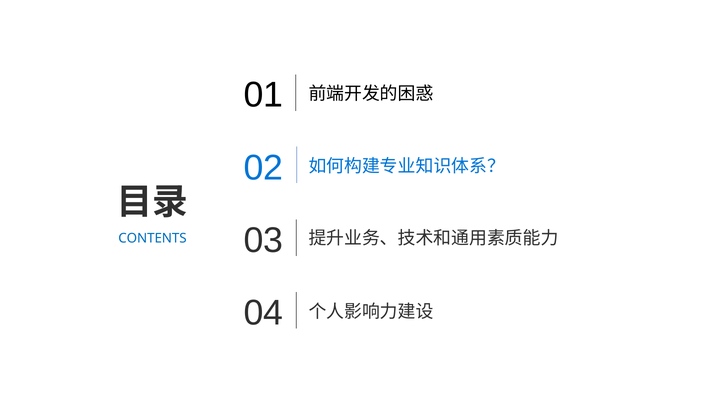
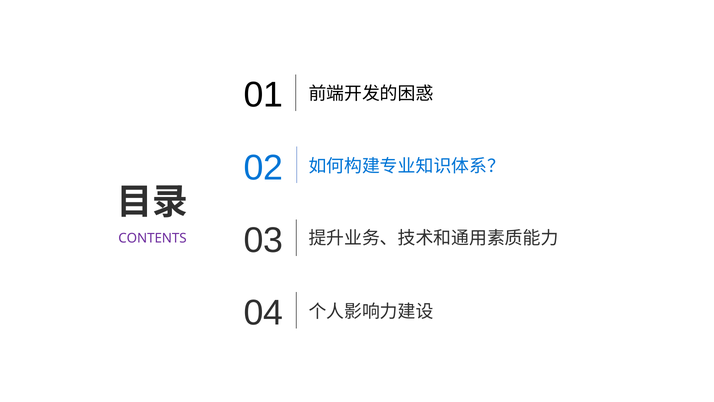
CONTENTS colour: blue -> purple (152, 238)
